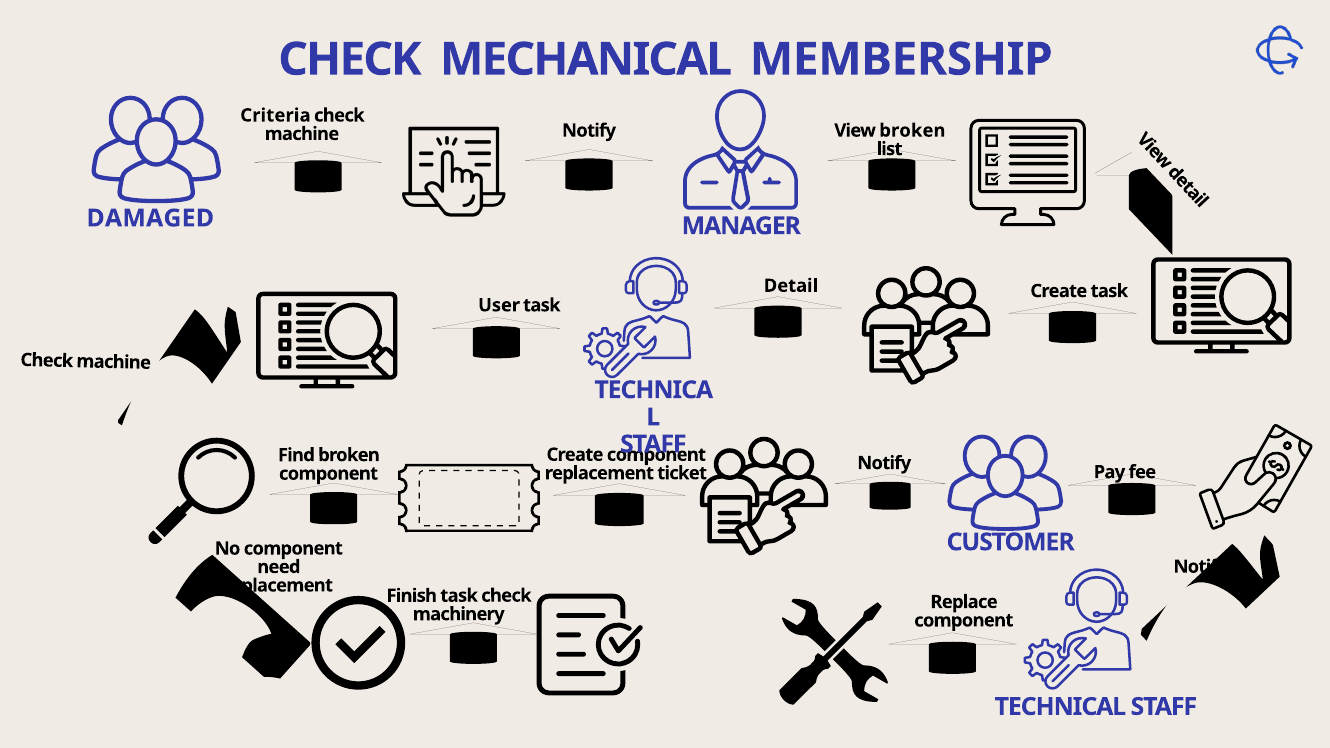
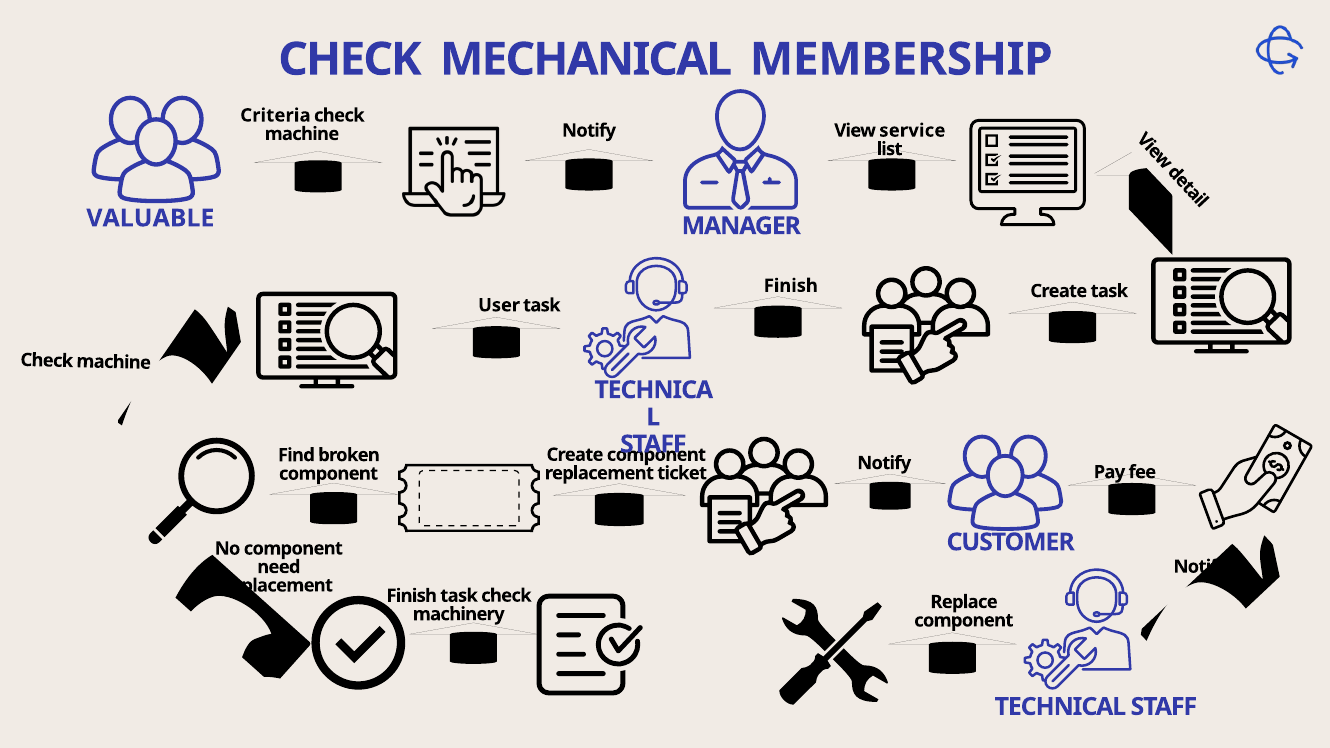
View broken: broken -> service (912, 131)
DAMAGED: DAMAGED -> VALUABLE (150, 218)
Detail: Detail -> Finish (791, 286)
